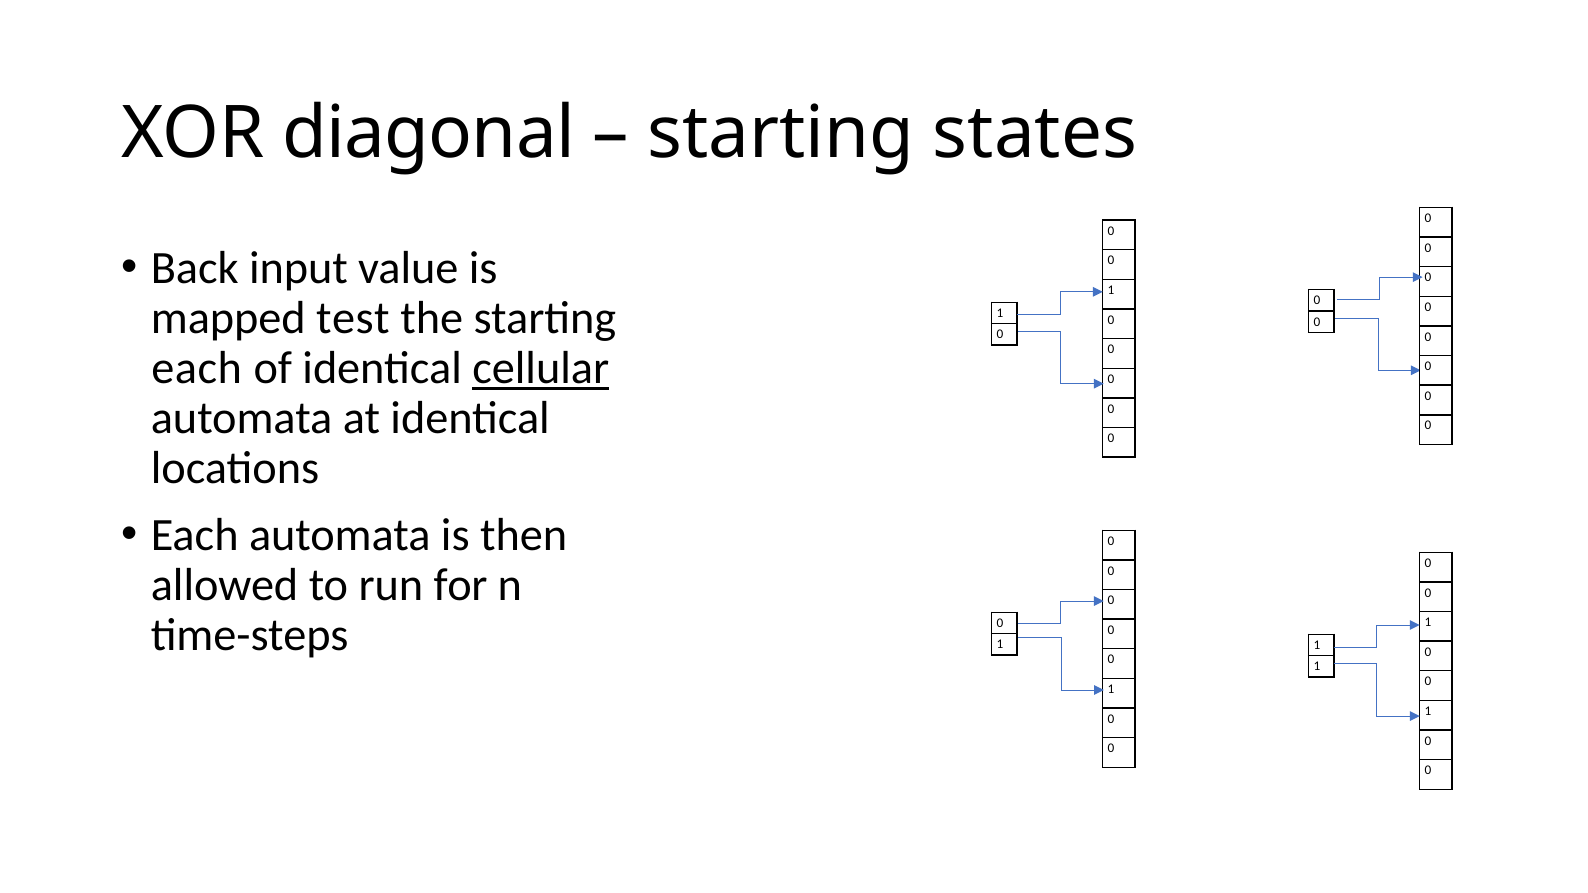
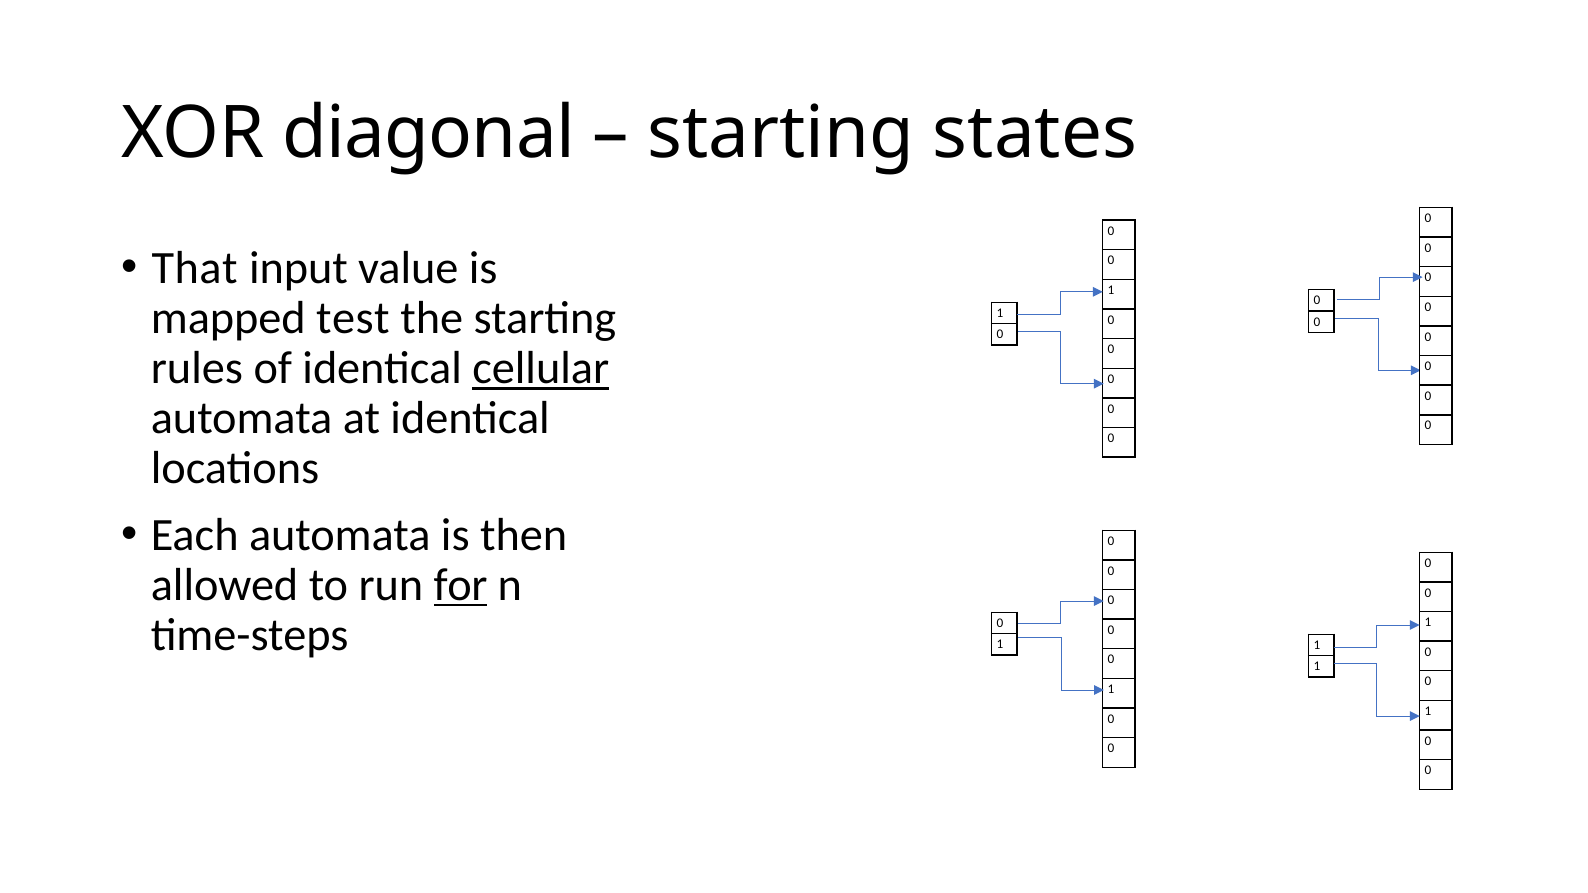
Back: Back -> That (195, 268)
each: each -> rules (197, 369)
for underline: none -> present (461, 585)
